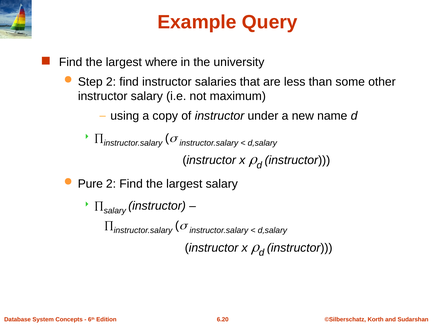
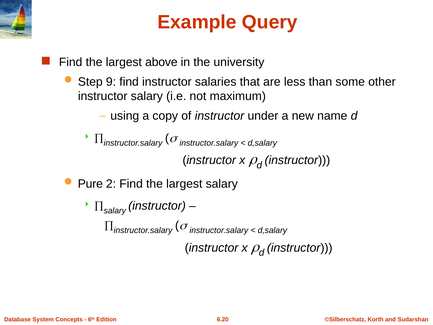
where: where -> above (161, 62)
Step 2: 2 -> 9 (111, 82)
